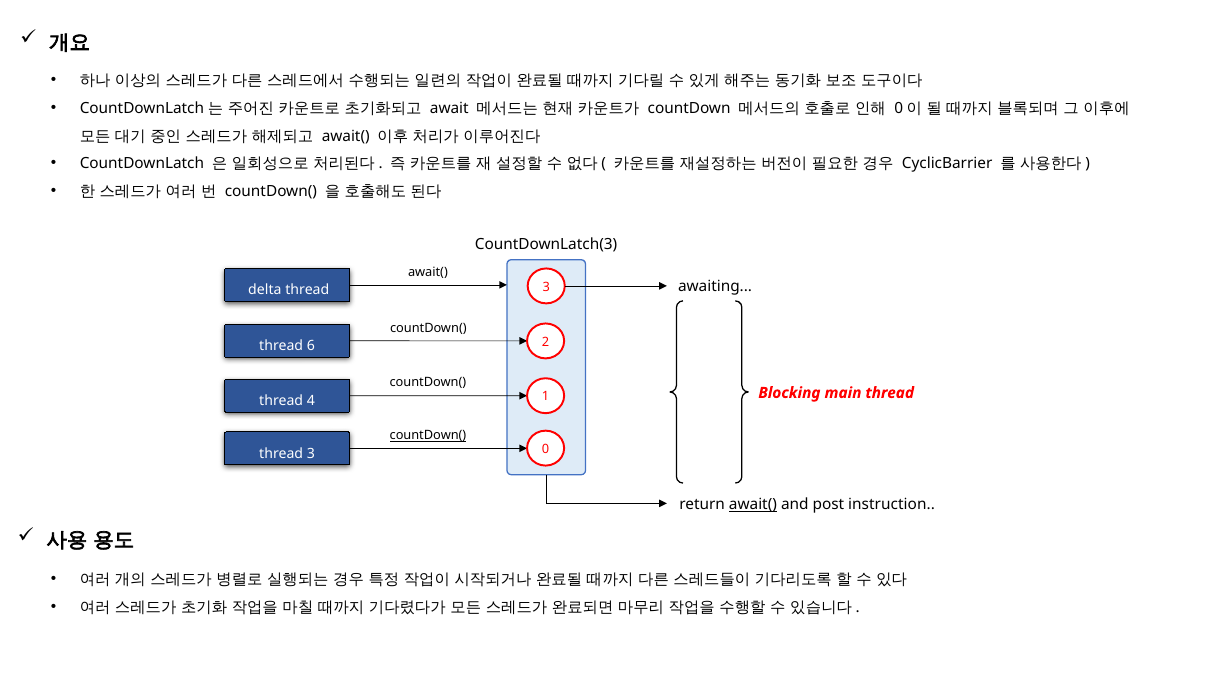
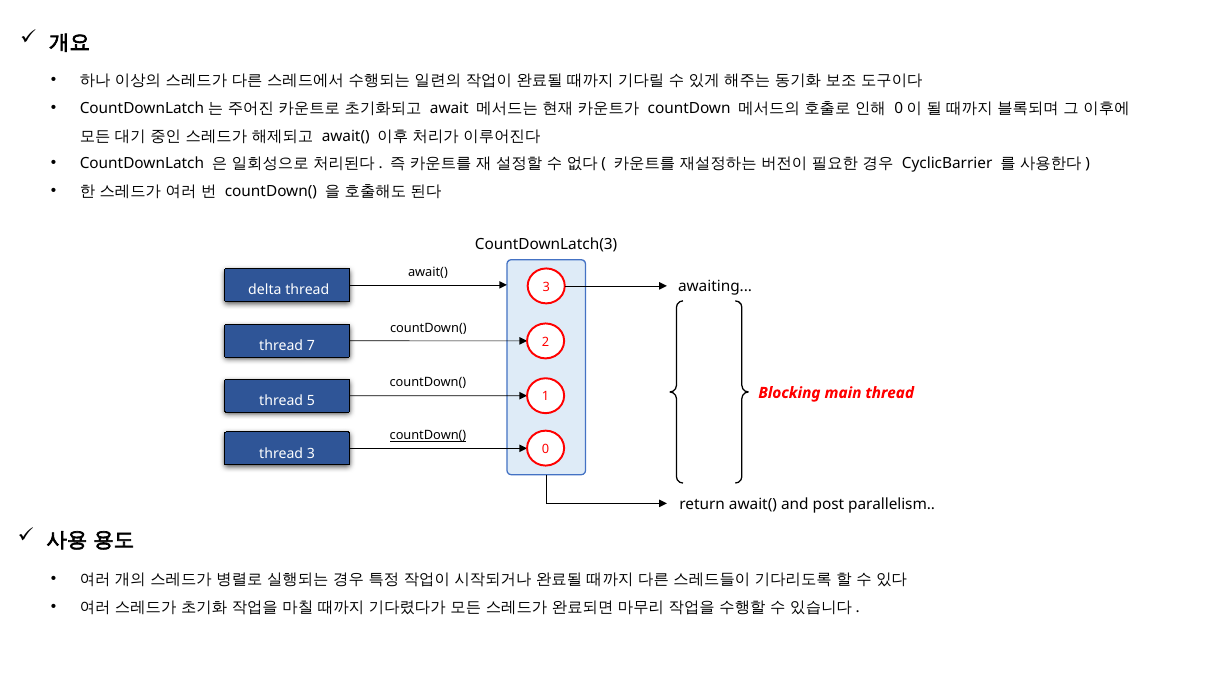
6: 6 -> 7 (311, 346)
4: 4 -> 5 (311, 401)
await( underline: present -> none (753, 504)
instruction: instruction -> parallelism (892, 504)
